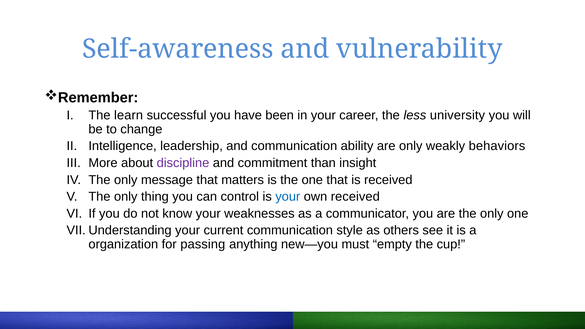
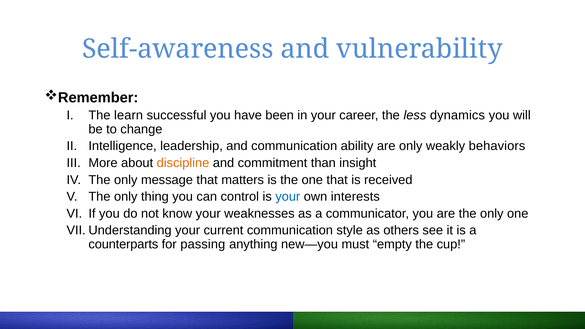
university: university -> dynamics (457, 115)
discipline colour: purple -> orange (183, 163)
own received: received -> interests (355, 197)
organization: organization -> counterparts (123, 244)
